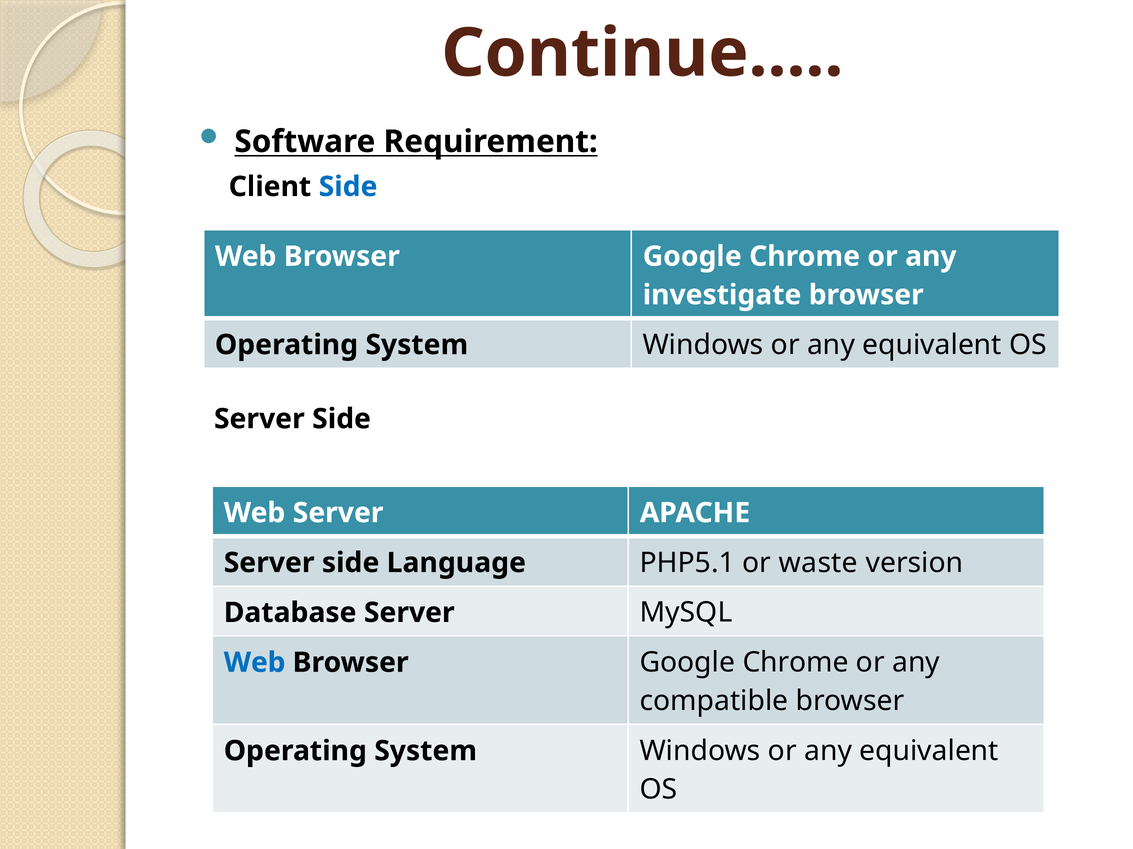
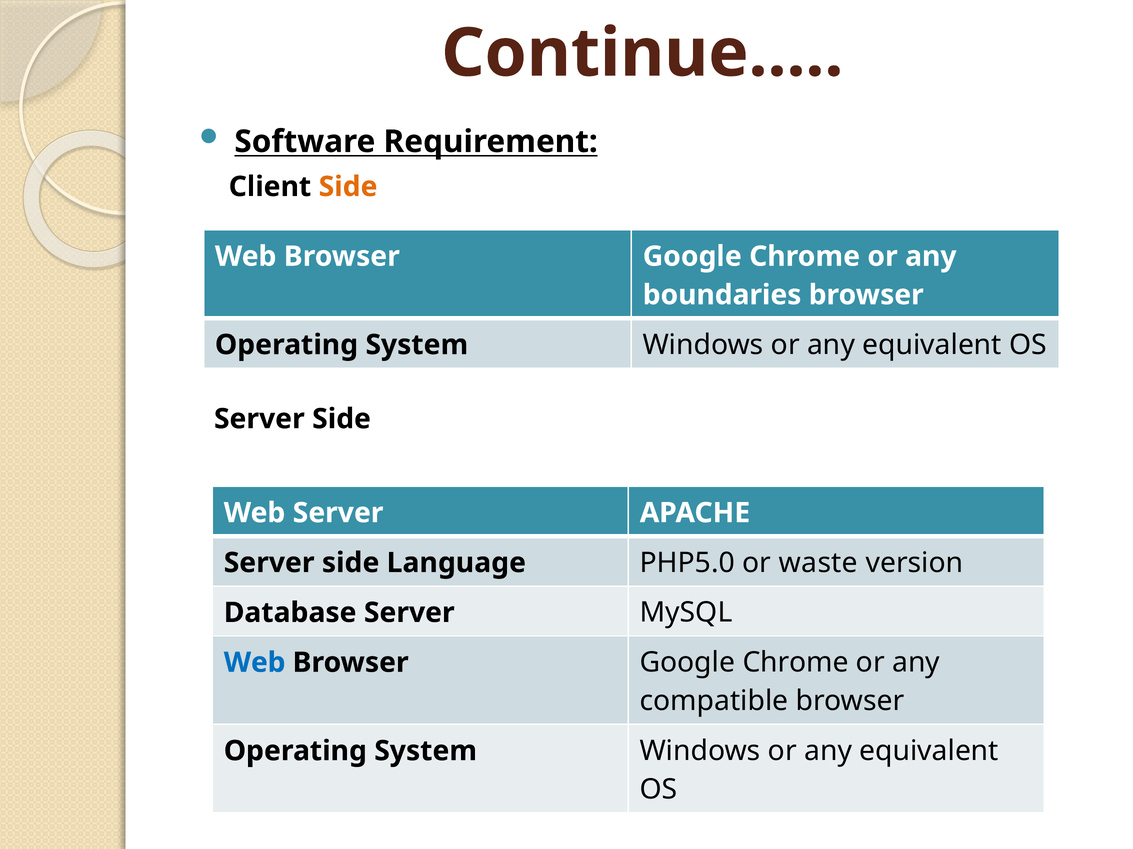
Side colour: blue -> orange (348, 187)
investigate: investigate -> boundaries (722, 295)
PHP5.1: PHP5.1 -> PHP5.0 (687, 563)
